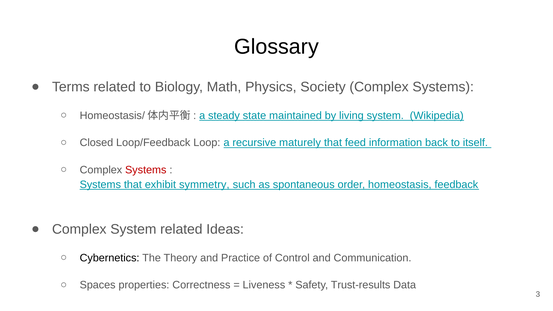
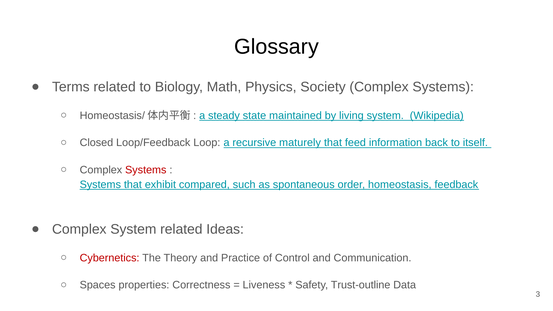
symmetry: symmetry -> compared (204, 185)
Cybernetics colour: black -> red (110, 258)
Trust-results: Trust-results -> Trust-outline (361, 285)
